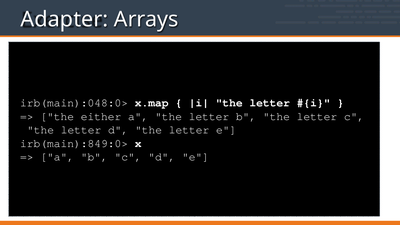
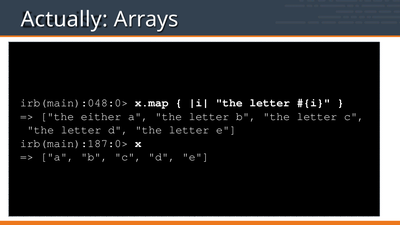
Adapter: Adapter -> Actually (64, 20)
irb(main):849:0>: irb(main):849:0> -> irb(main):187:0> (74, 143)
